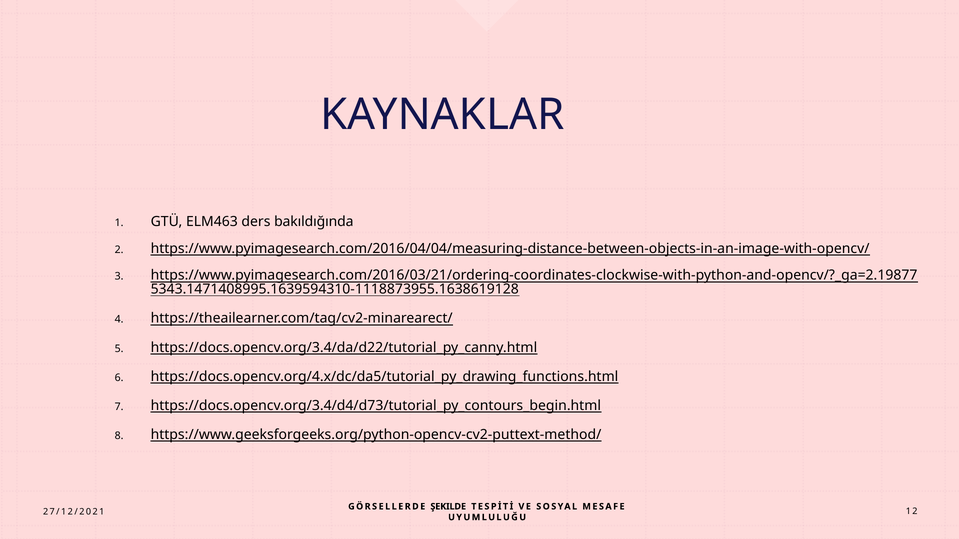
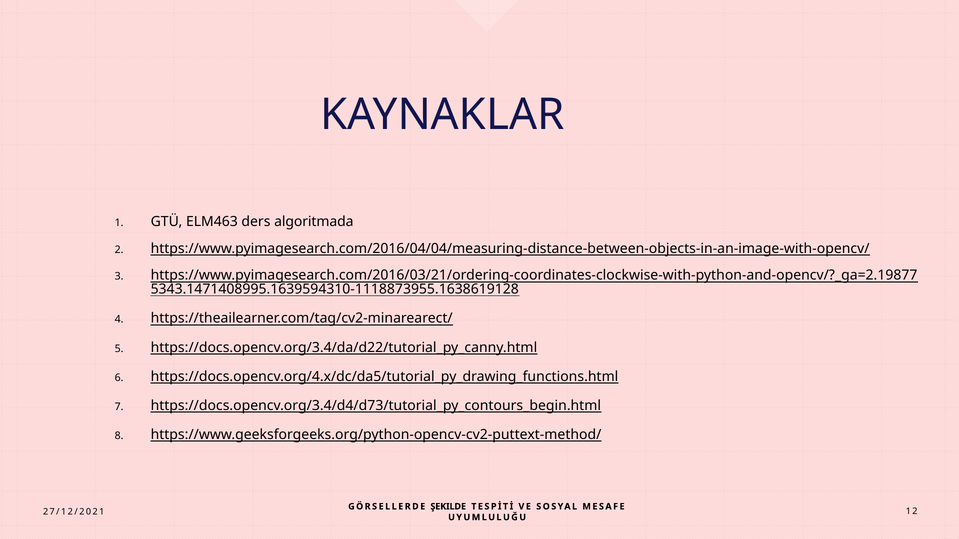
bakıldığında: bakıldığında -> algoritmada (314, 222)
